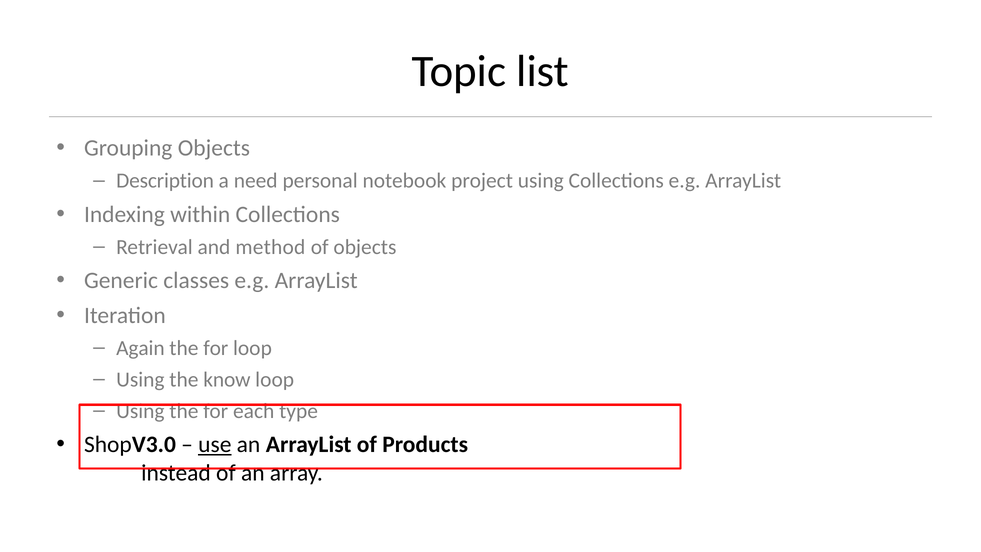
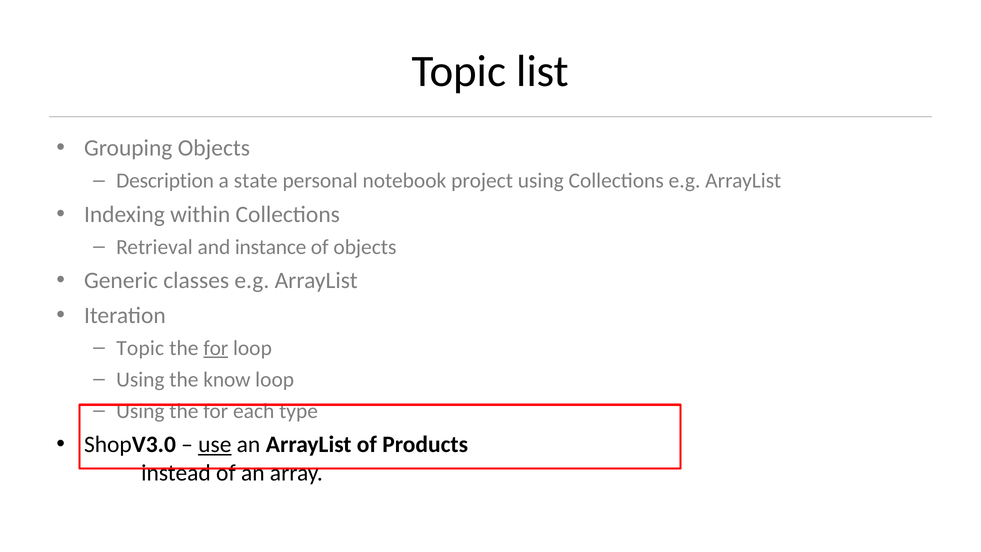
need: need -> state (256, 181)
method: method -> instance (271, 247)
Again: Again -> Topic (140, 348)
for underline: none -> present (216, 348)
